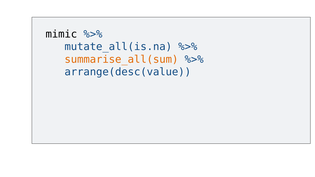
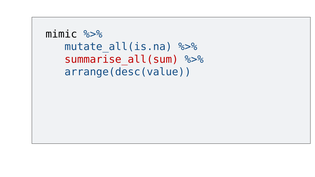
summarise_all(sum colour: orange -> red (121, 59)
